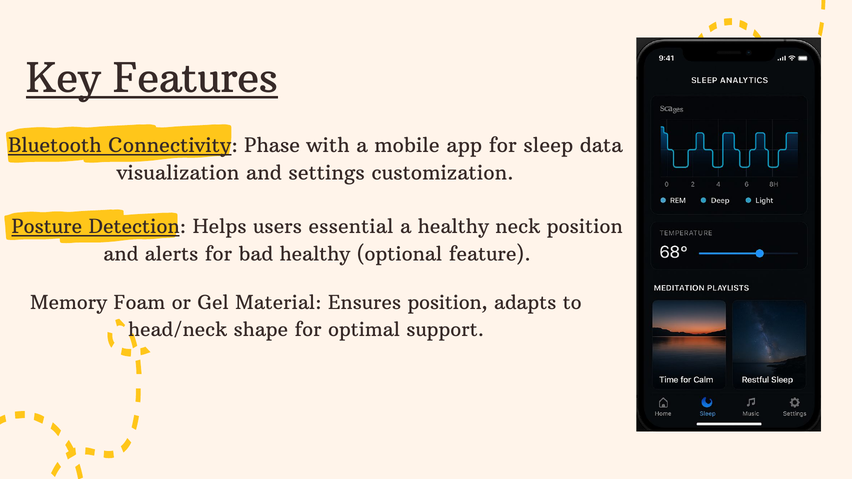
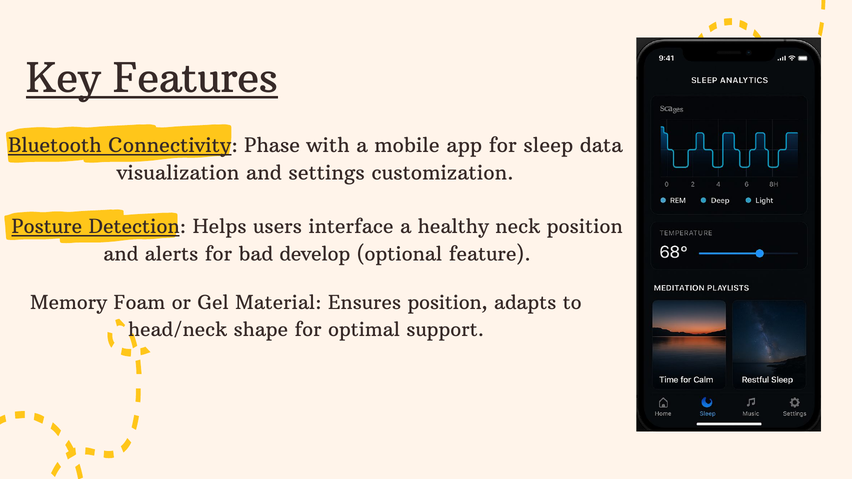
essential: essential -> interface (351, 227)
bad healthy: healthy -> develop (315, 254)
